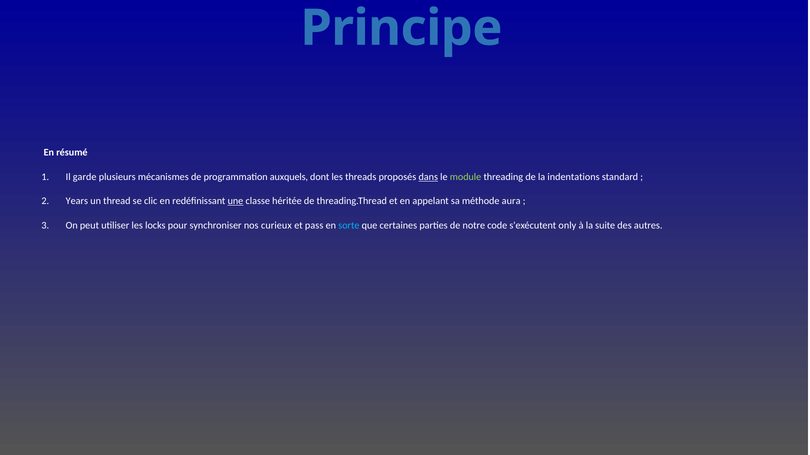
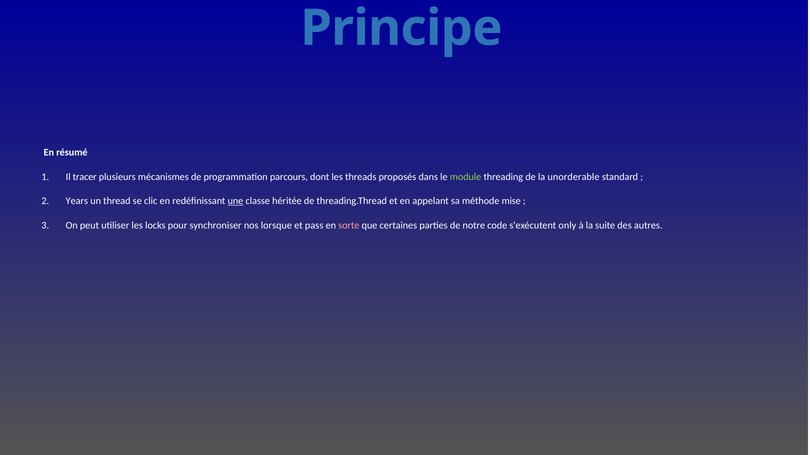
garde: garde -> tracer (85, 177)
auxquels: auxquels -> parcours (289, 177)
dans underline: present -> none (428, 177)
indentations: indentations -> unorderable (574, 177)
aura: aura -> mise (511, 201)
curieux: curieux -> lorsque (276, 226)
sorte colour: light blue -> pink (349, 226)
